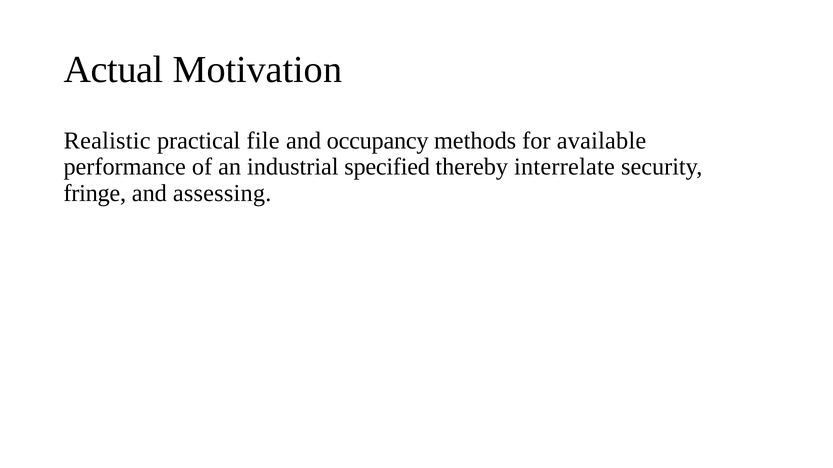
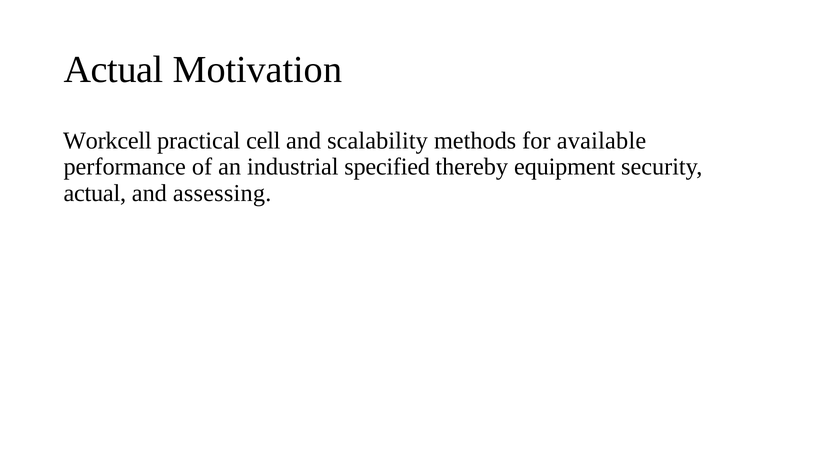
Realistic: Realistic -> Workcell (107, 141)
file: file -> cell (263, 141)
occupancy: occupancy -> scalability (378, 141)
interrelate: interrelate -> equipment (565, 167)
fringe: fringe -> actual (95, 193)
